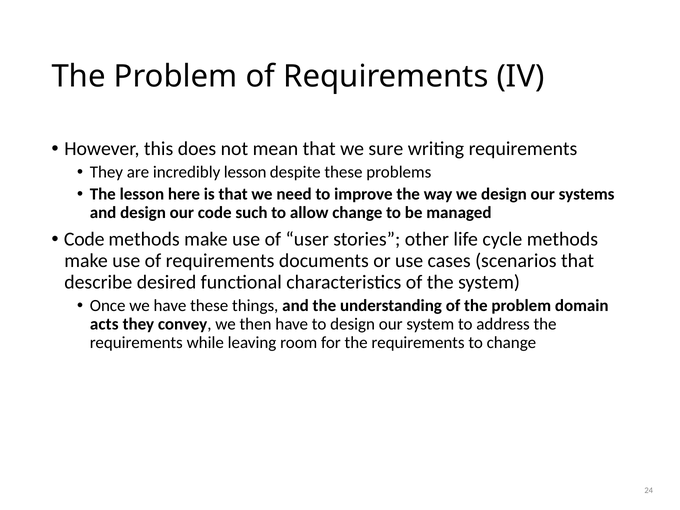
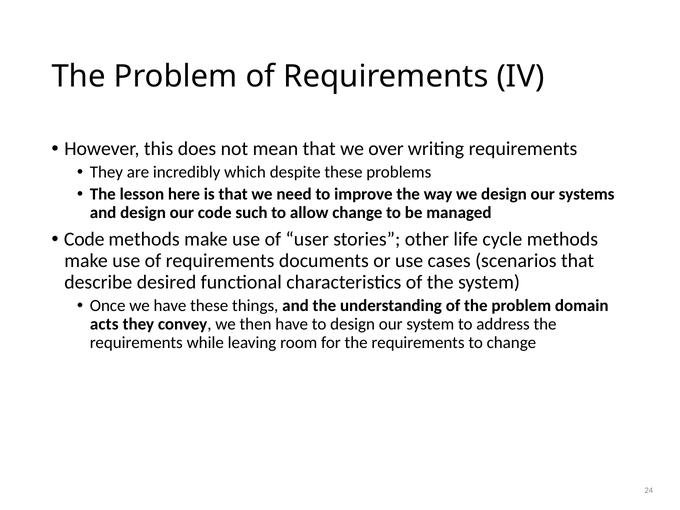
sure: sure -> over (386, 149)
incredibly lesson: lesson -> which (245, 172)
